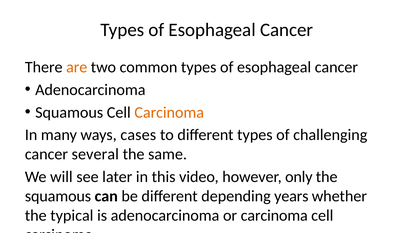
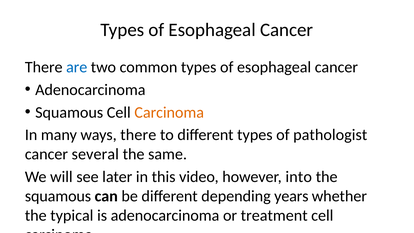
are colour: orange -> blue (77, 67)
ways cases: cases -> there (138, 135)
challenging: challenging -> pathologist (330, 135)
only: only -> into (299, 177)
or carcinoma: carcinoma -> treatment (274, 215)
